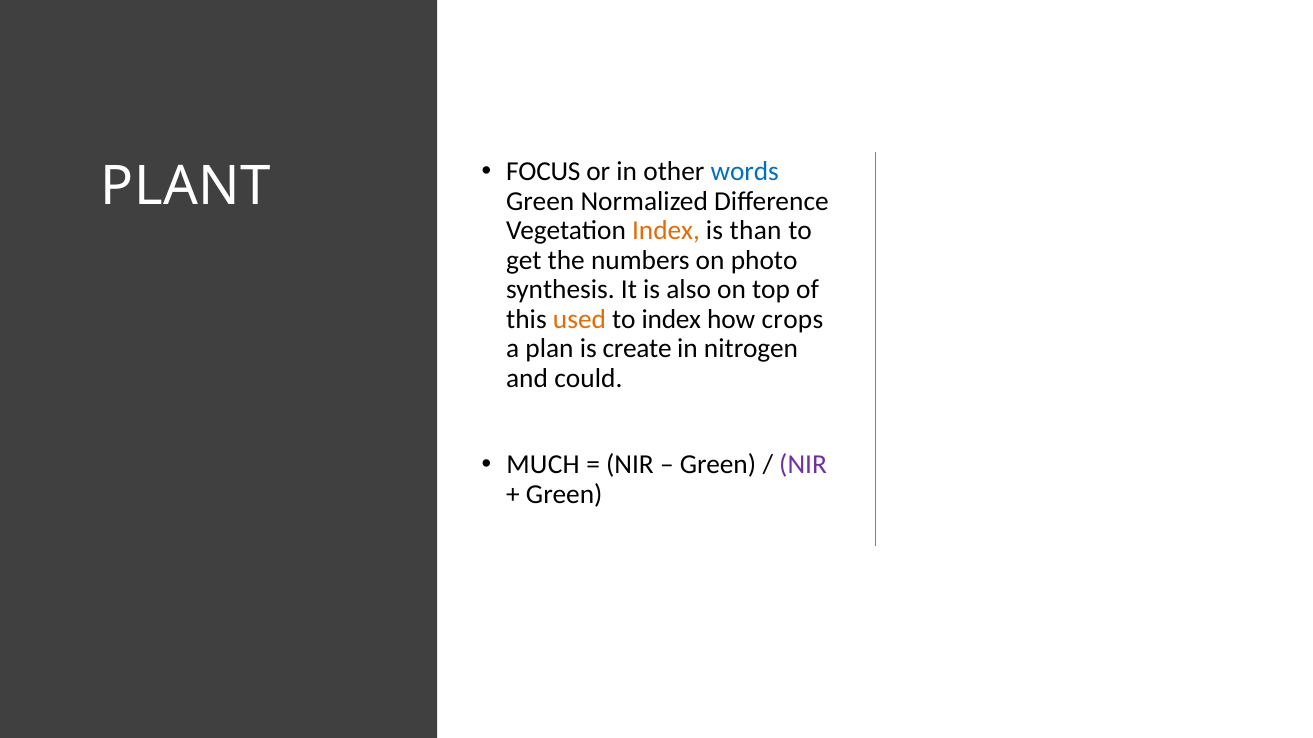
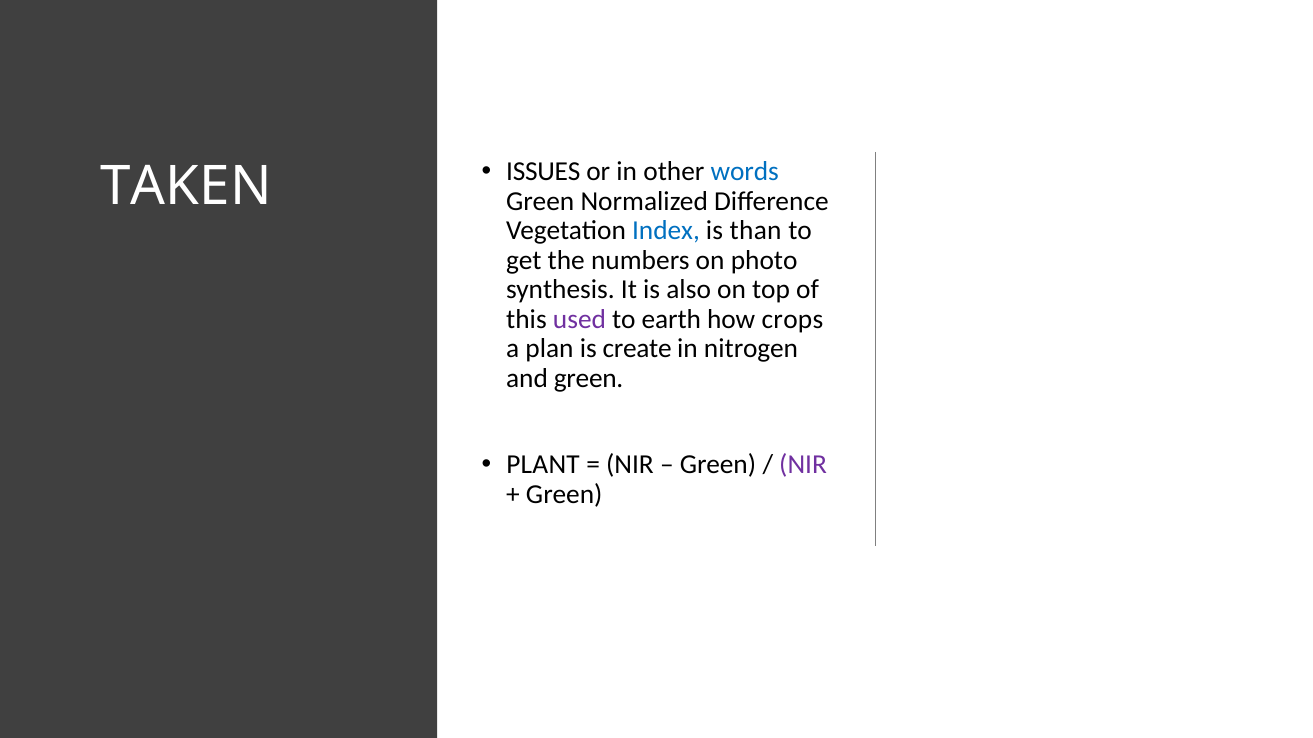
PLANT: PLANT -> TAKEN (186, 186)
FOCUS: FOCUS -> ISSUES (543, 172)
Index colour: orange -> blue (666, 231)
used colour: orange -> purple (580, 320)
to index: index -> earth (671, 320)
and could: could -> green (589, 379)
MUCH: MUCH -> PLANT (543, 465)
